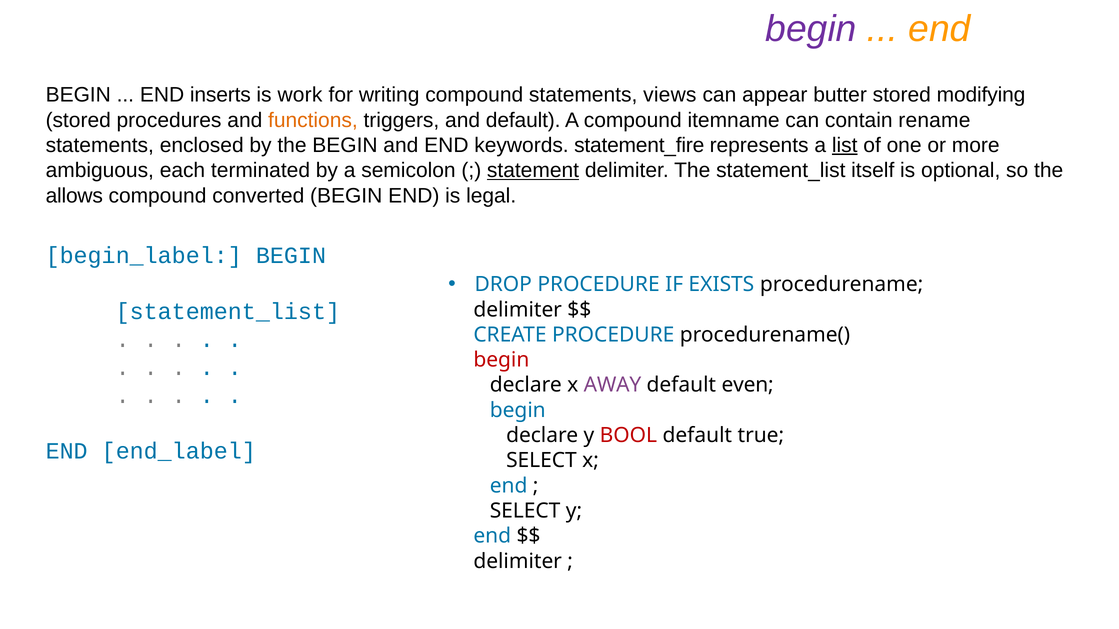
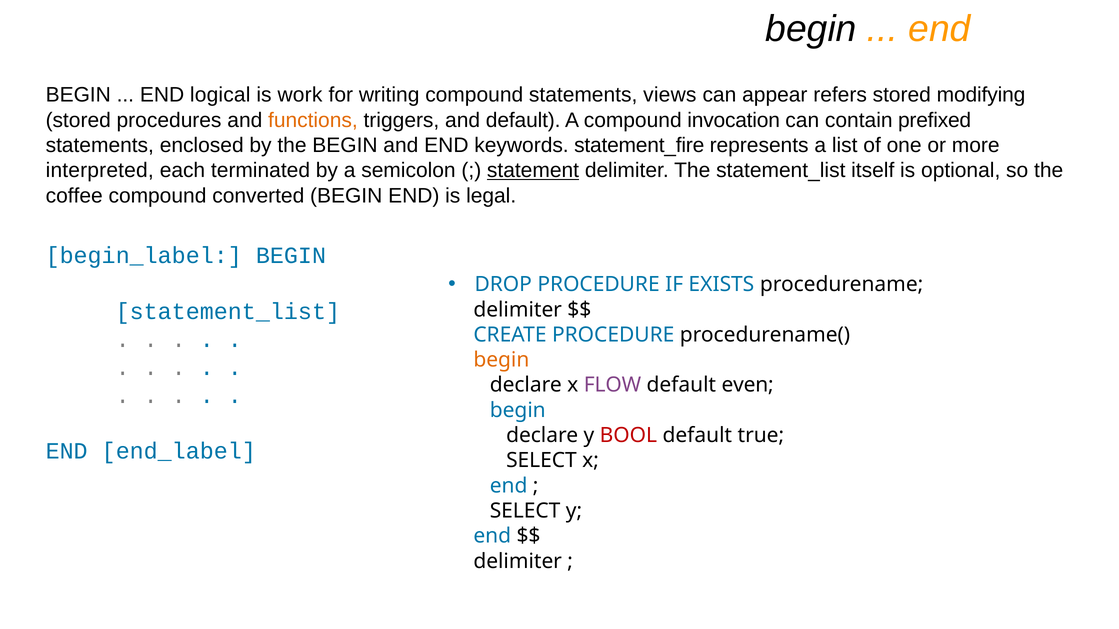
begin colour: purple -> black (811, 29)
inserts: inserts -> logical (220, 95)
butter: butter -> refers (840, 95)
itemname: itemname -> invocation (734, 120)
rename: rename -> prefixed (935, 120)
list underline: present -> none (845, 145)
ambiguous: ambiguous -> interpreted (100, 171)
allows: allows -> coffee (74, 196)
begin colour: red -> orange (501, 360)
AWAY: AWAY -> FLOW (612, 385)
